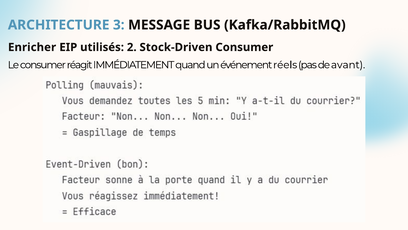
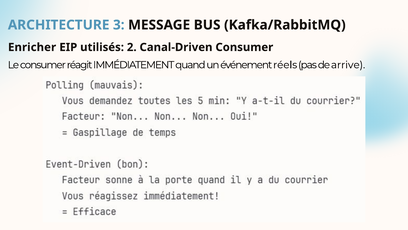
Stock-Driven: Stock-Driven -> Canal-Driven (176, 47)
avant: avant -> arrive (348, 65)
